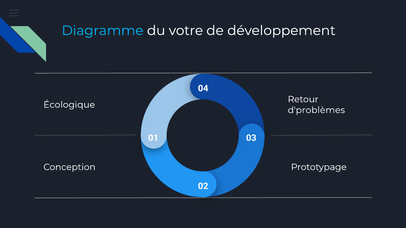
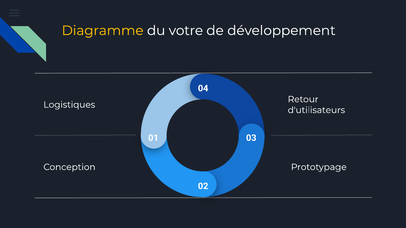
Diagramme colour: light blue -> yellow (103, 31)
Écologique: Écologique -> Logistiques (69, 105)
d'problèmes: d'problèmes -> d'utilisateurs (316, 110)
